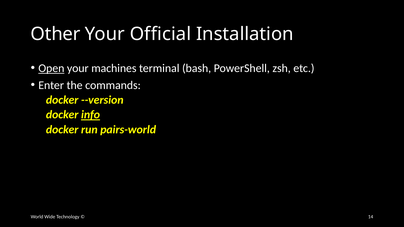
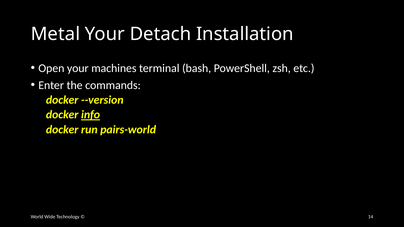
Other: Other -> Metal (55, 34)
Official: Official -> Detach (160, 34)
Open underline: present -> none (51, 68)
